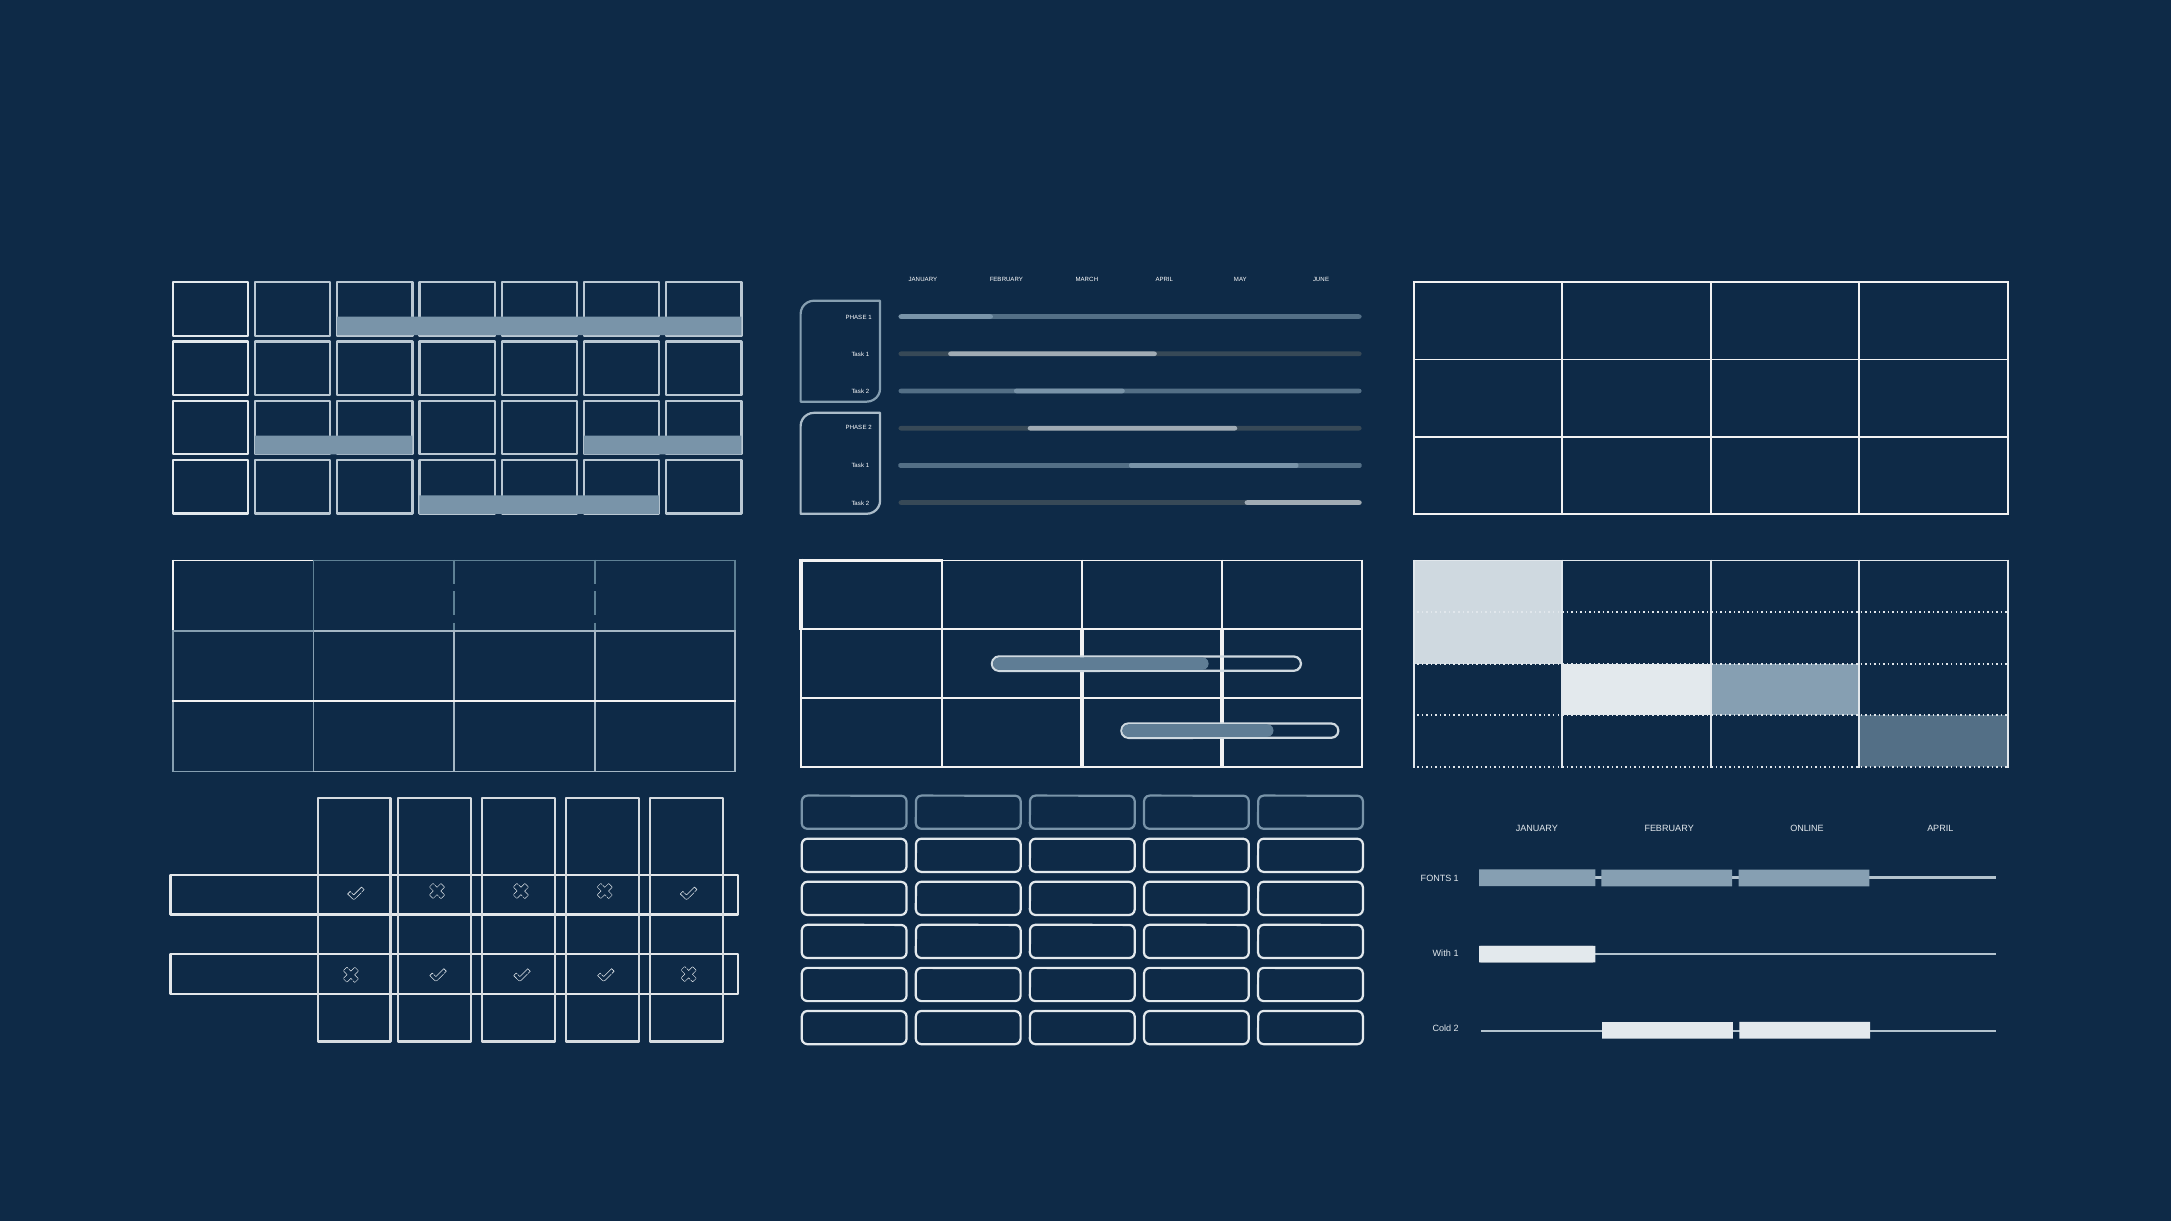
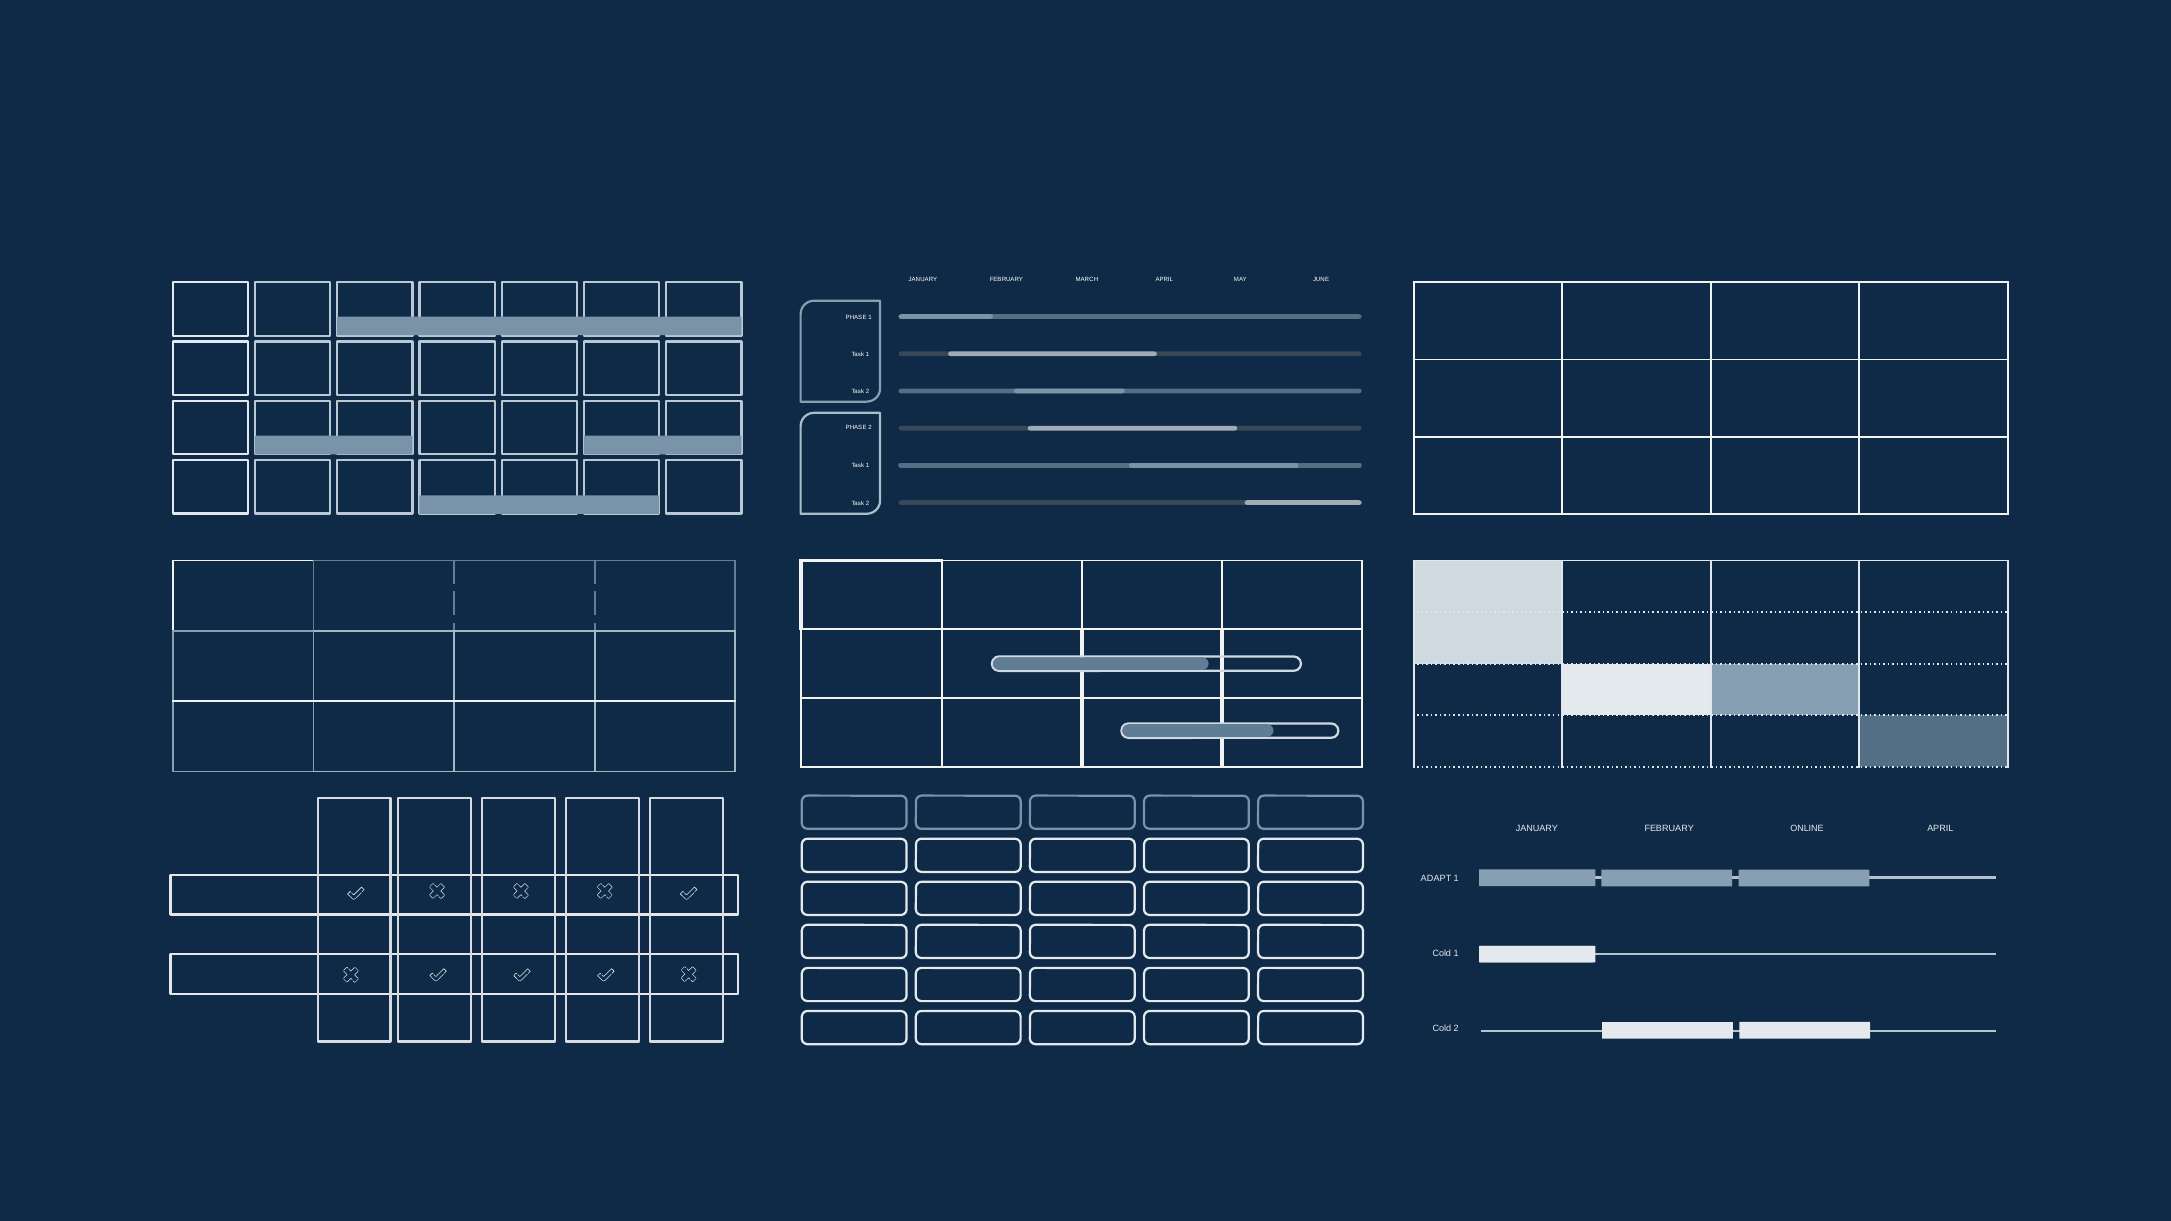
FONTS: FONTS -> ADAPT (1436, 878)
With: With -> Cold (1442, 953)
